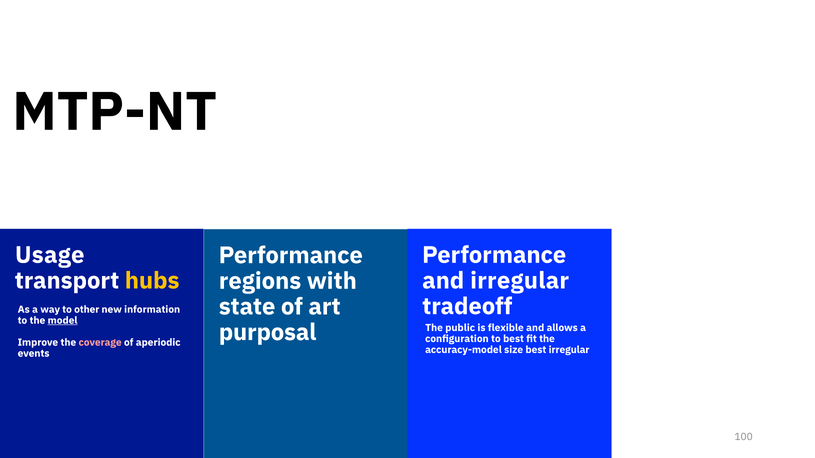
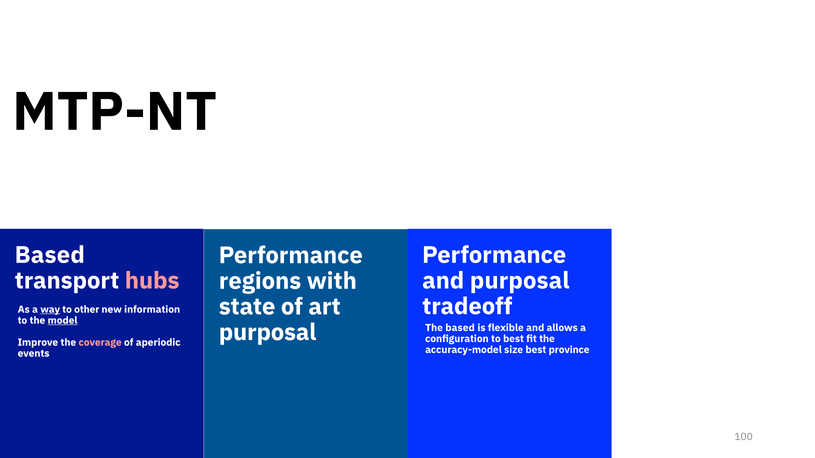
Usage: Usage -> Based (50, 255)
hubs colour: yellow -> pink (152, 281)
and irregular: irregular -> purposal (520, 281)
way underline: none -> present (50, 310)
The public: public -> based (460, 328)
best irregular: irregular -> province (569, 350)
